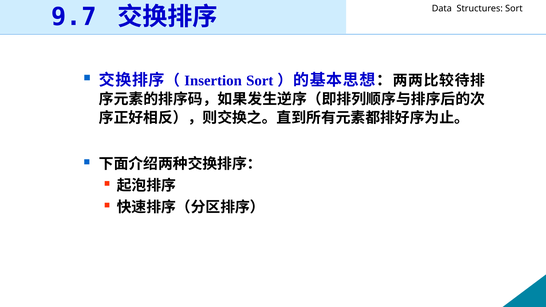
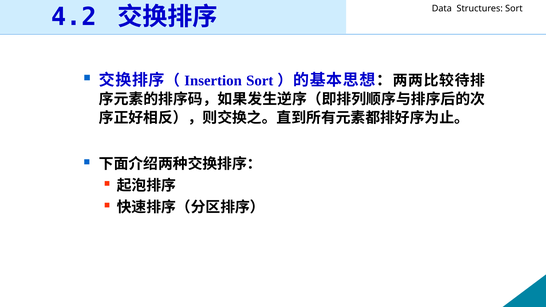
9.7: 9.7 -> 4.2 (74, 17)
